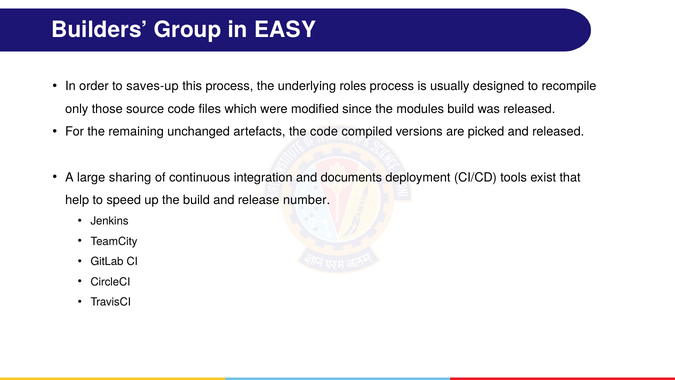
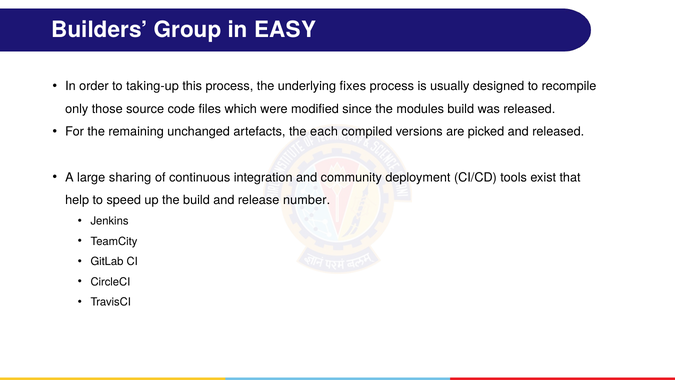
saves-up: saves-up -> taking-up (152, 86)
roles: roles -> fixes (353, 86)
the code: code -> each (324, 132)
documents: documents -> community (351, 177)
